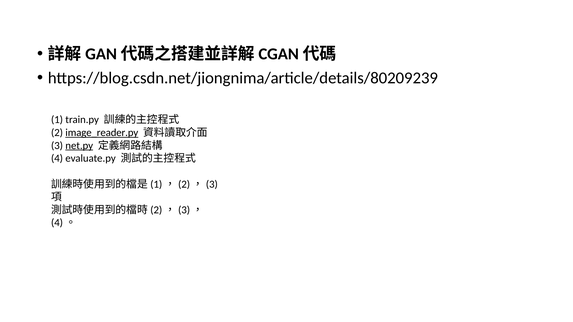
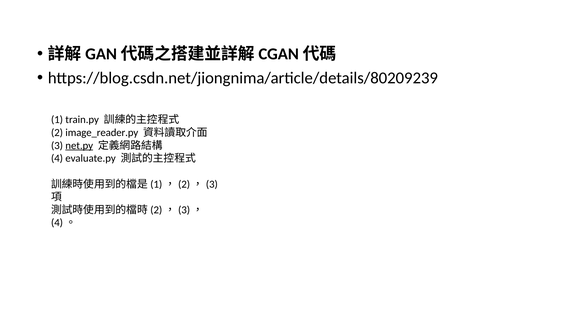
image_reader.py underline: present -> none (102, 133)
